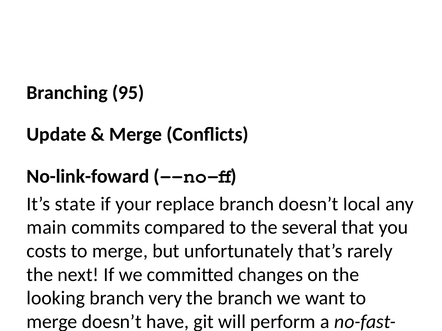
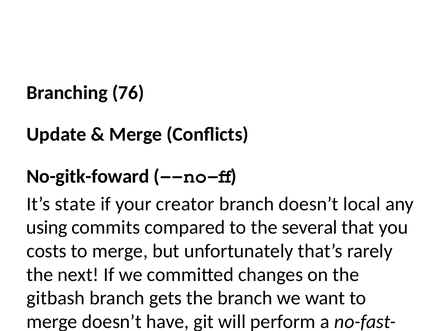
95: 95 -> 76 (128, 93)
No-link-foward: No-link-foward -> No-gitk-foward (88, 177)
replace: replace -> creator (185, 204)
main: main -> using (47, 228)
looking: looking -> gitbash (56, 299)
very: very -> gets (165, 299)
